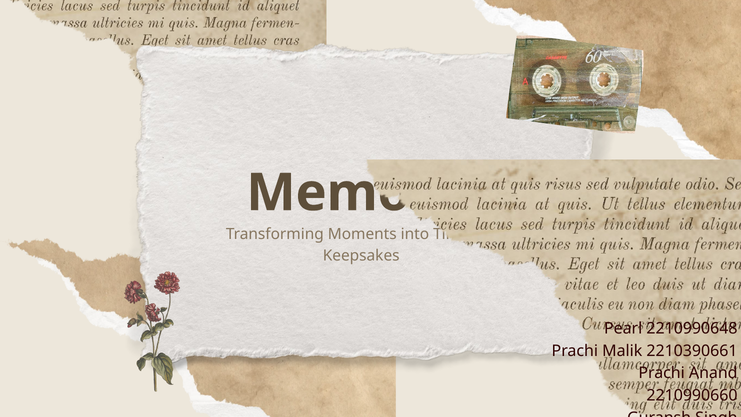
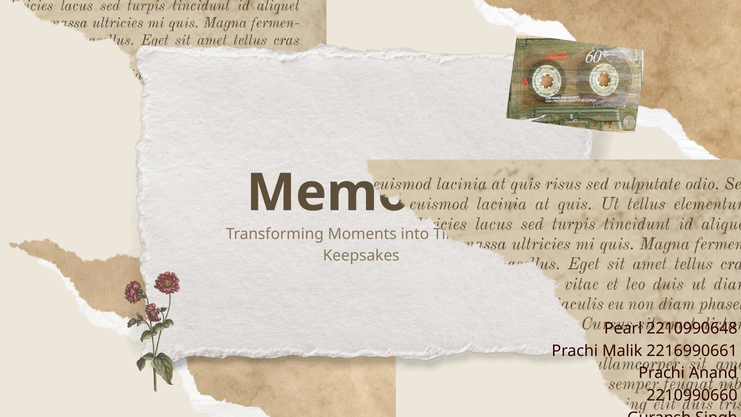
2210390661: 2210390661 -> 2216990661 (692, 351)
